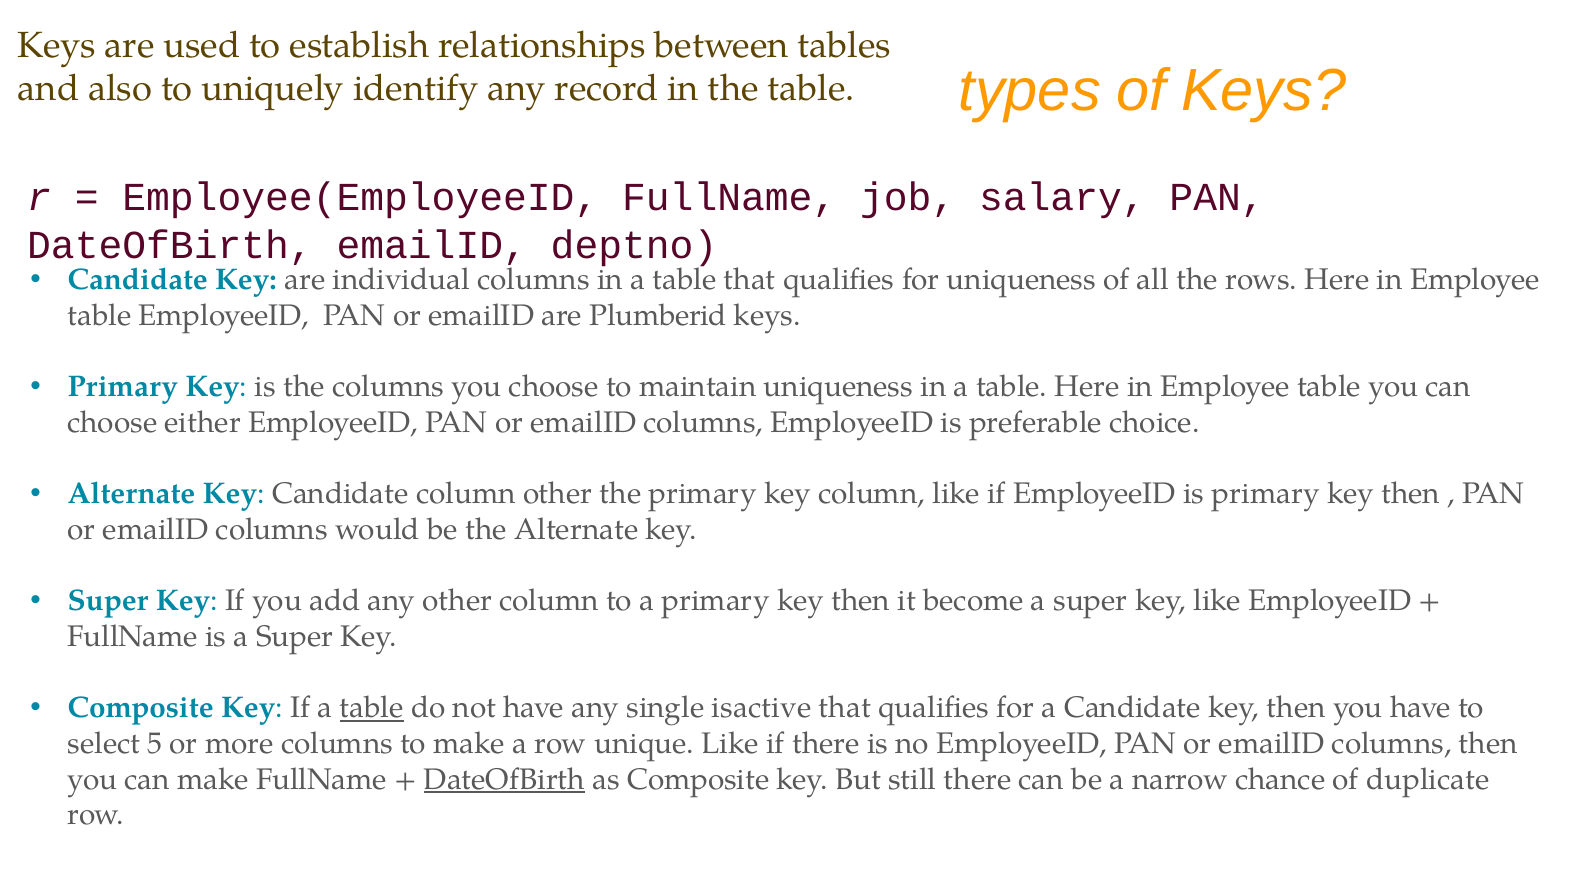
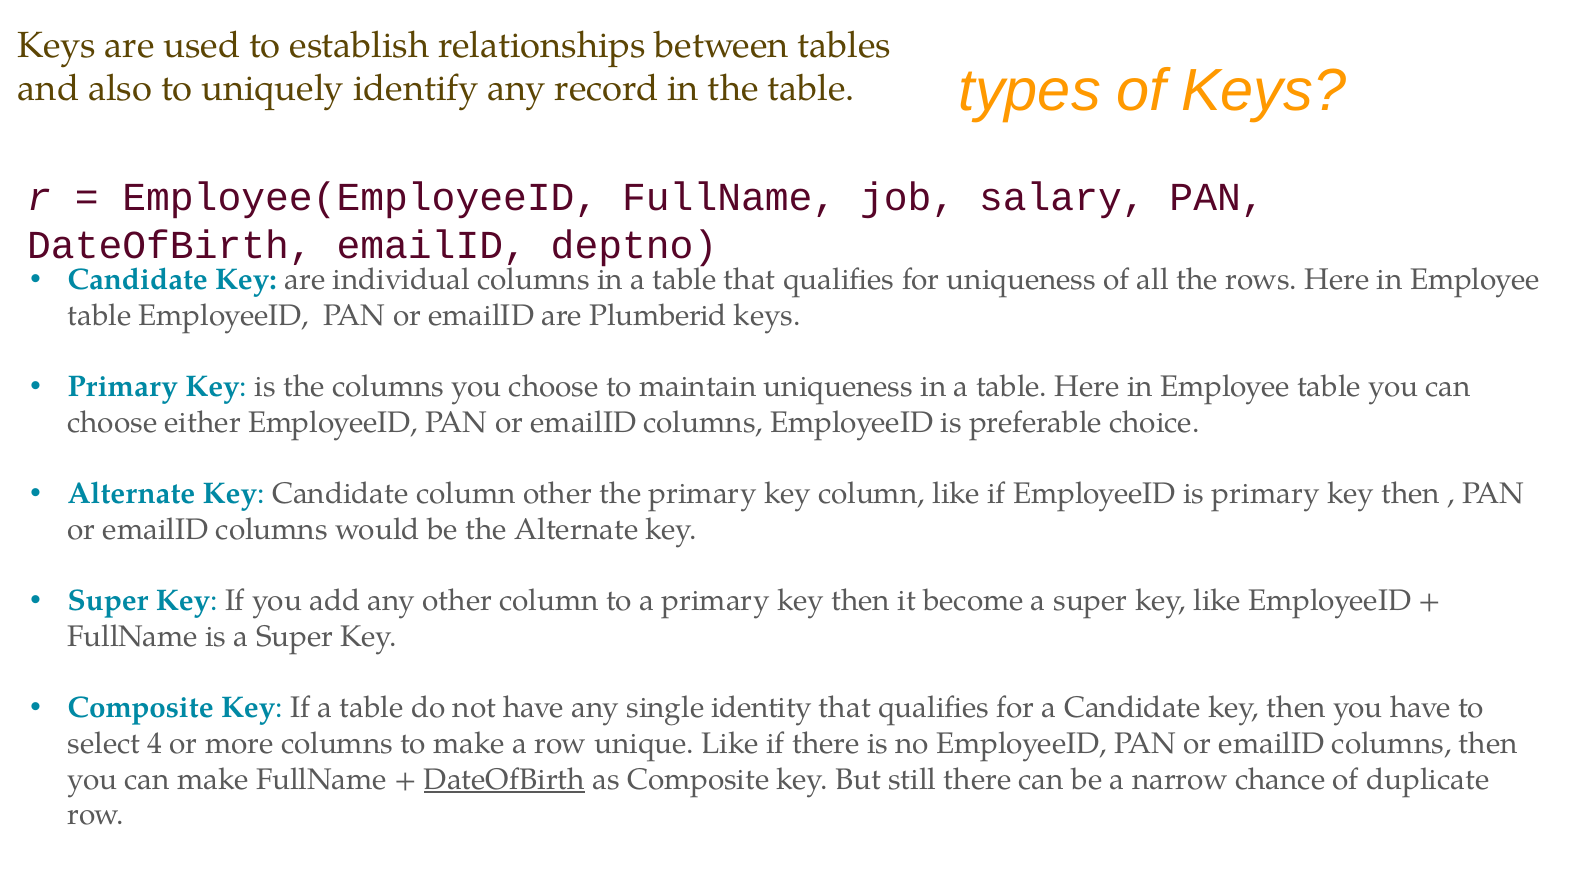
table underline: present -> none (372, 708)
isactive: isactive -> identity (762, 708)
5: 5 -> 4 (155, 744)
